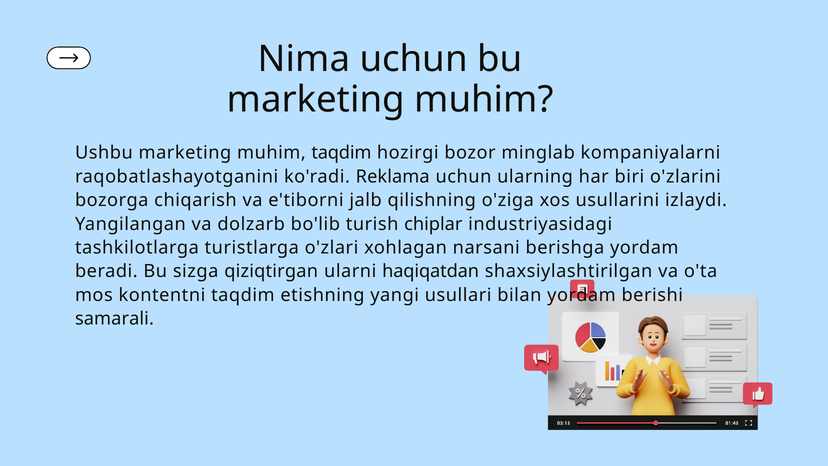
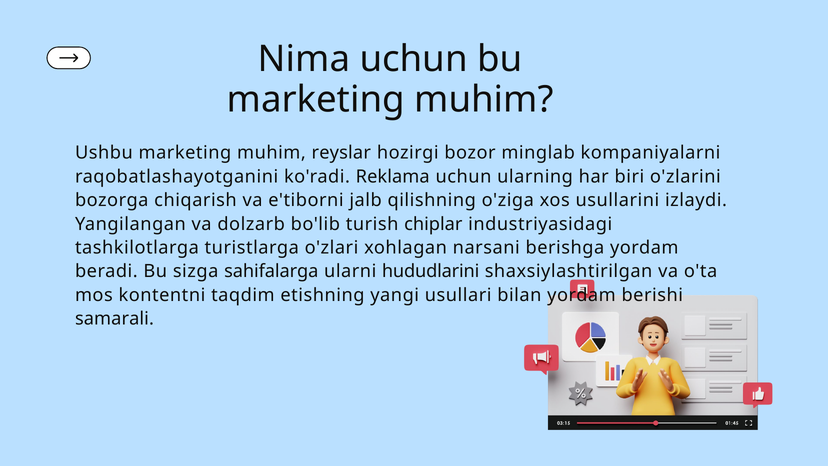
muhim taqdim: taqdim -> reyslar (341, 153)
qiziqtirgan: qiziqtirgan -> sahifalarga (271, 271)
haqiqatdan: haqiqatdan -> hududlarini (431, 271)
